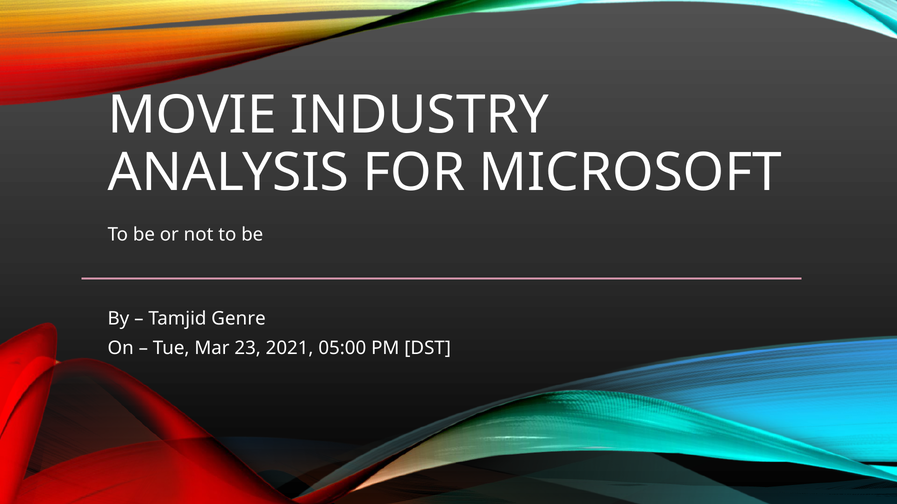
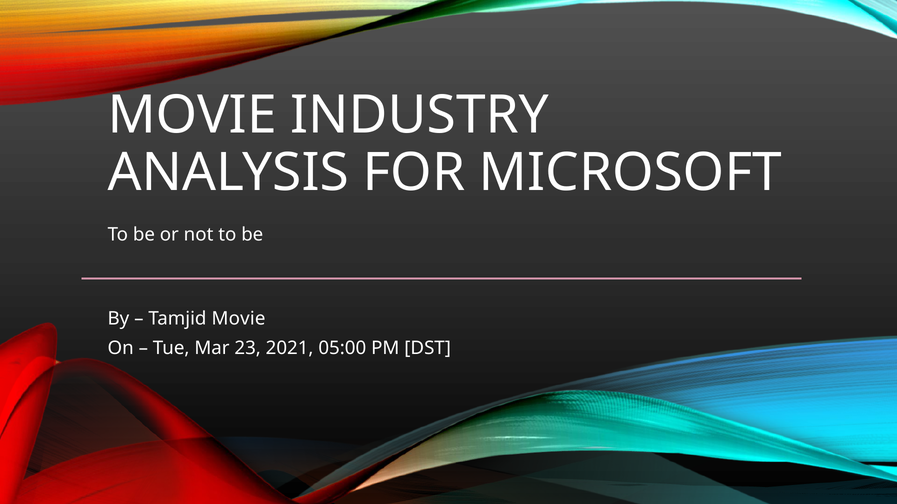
Tamjid Genre: Genre -> Movie (239, 319)
